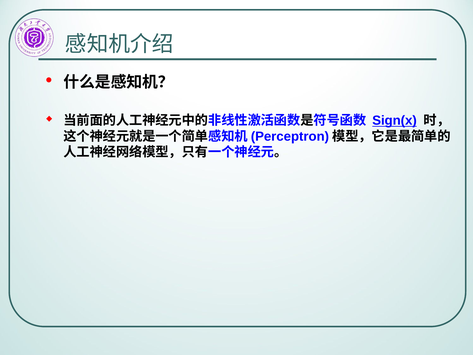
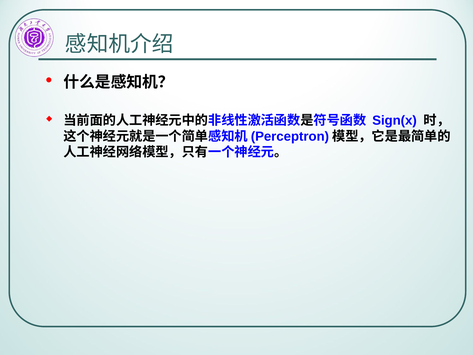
Sign(x underline: present -> none (395, 121)
